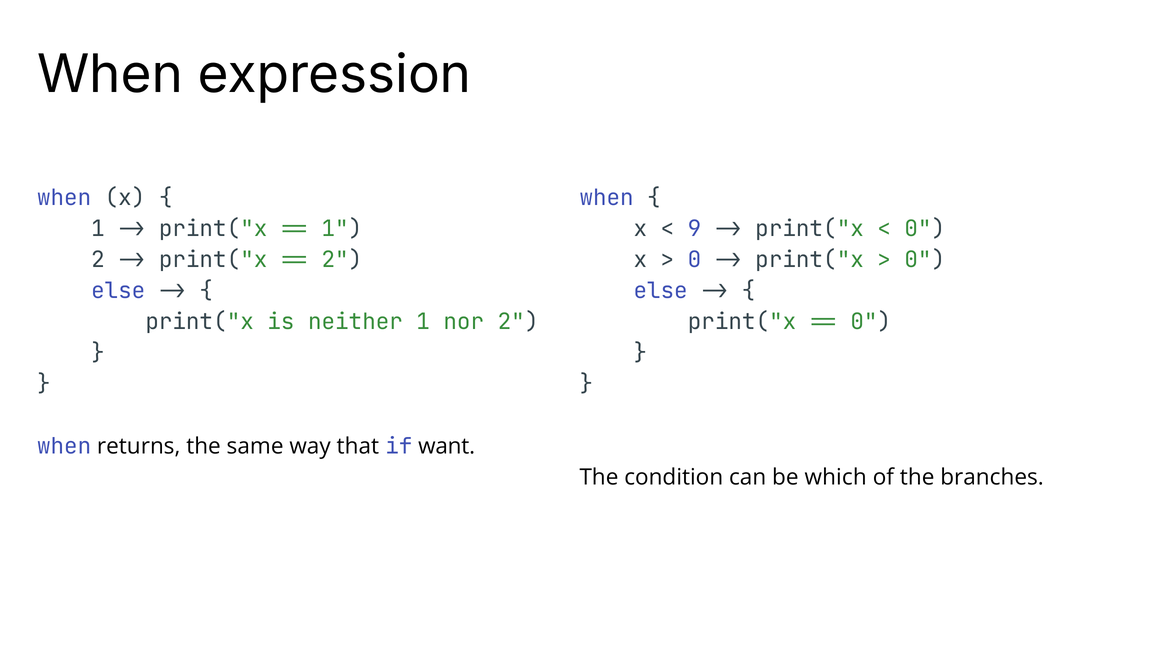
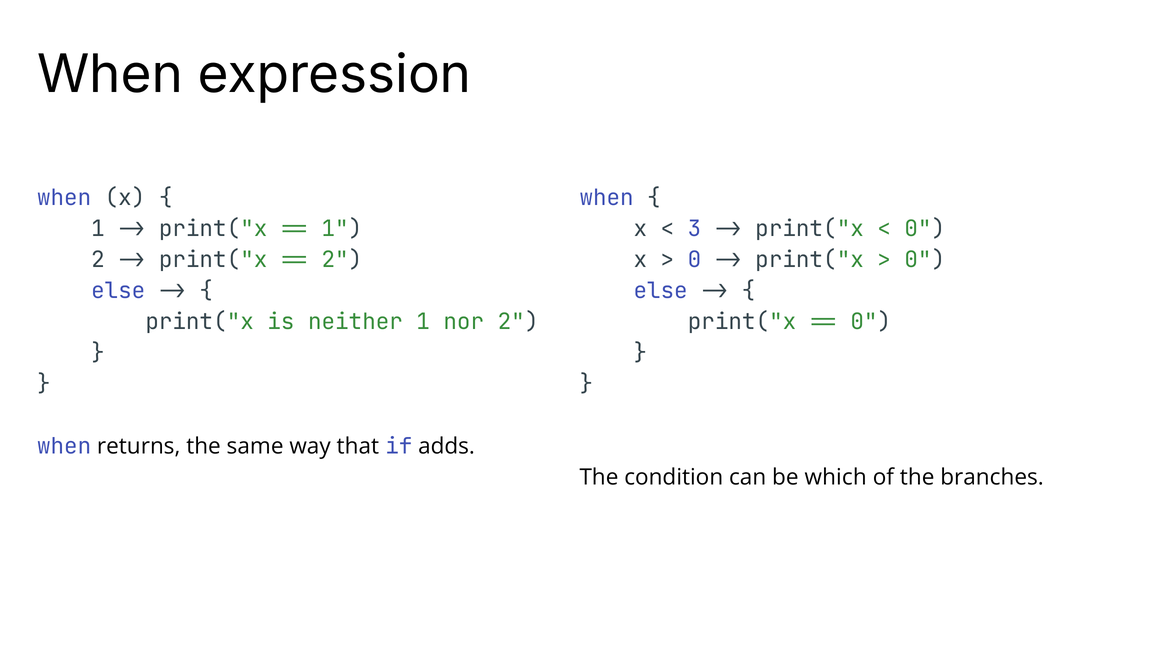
9: 9 -> 3 (694, 229)
want: want -> adds (447, 446)
